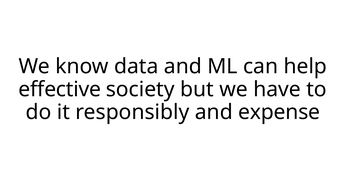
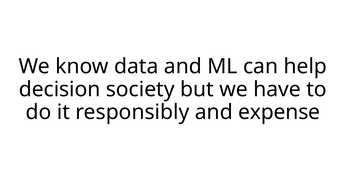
effective: effective -> decision (60, 89)
